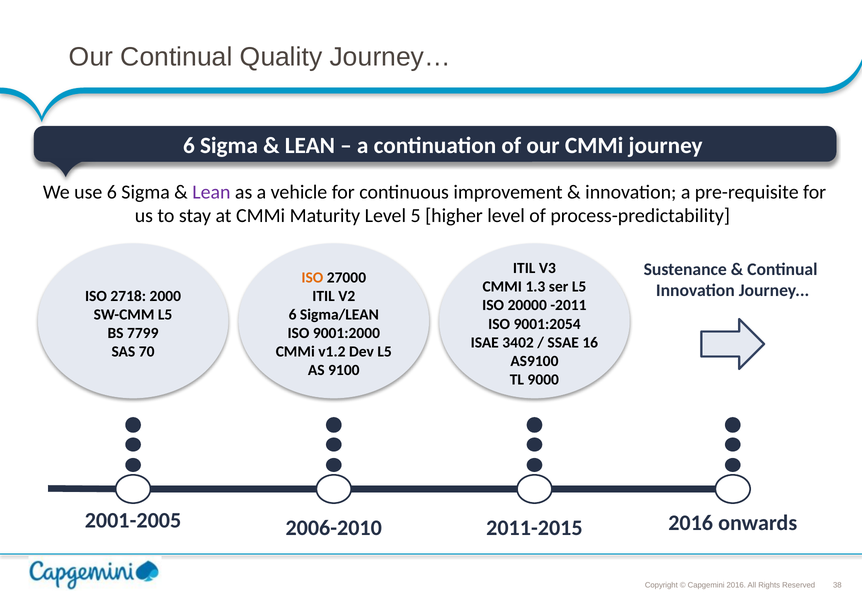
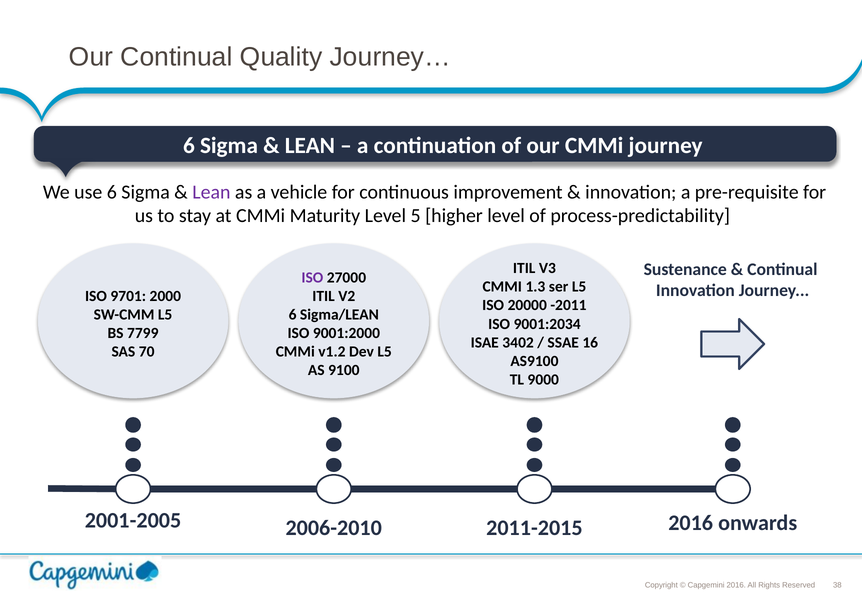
ISO colour: orange -> purple (312, 277)
2718: 2718 -> 9701 (128, 296)
9001:2054: 9001:2054 -> 9001:2034 (547, 324)
